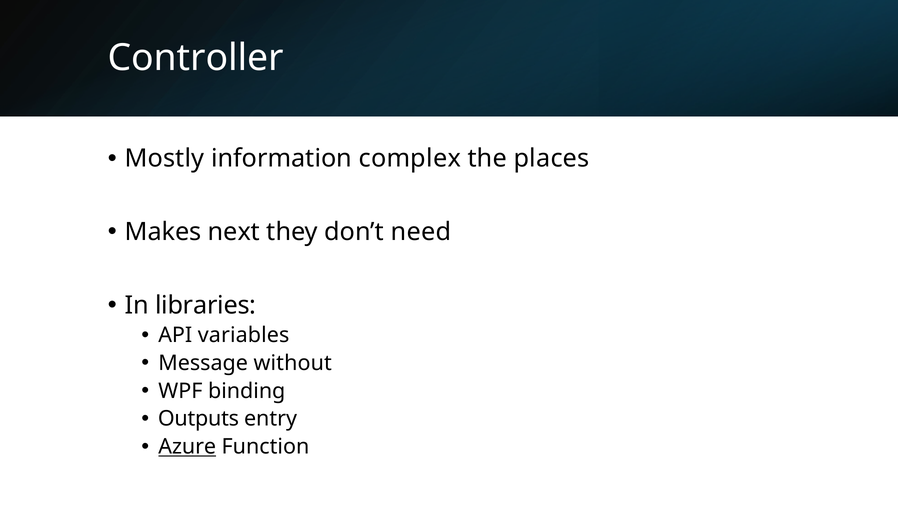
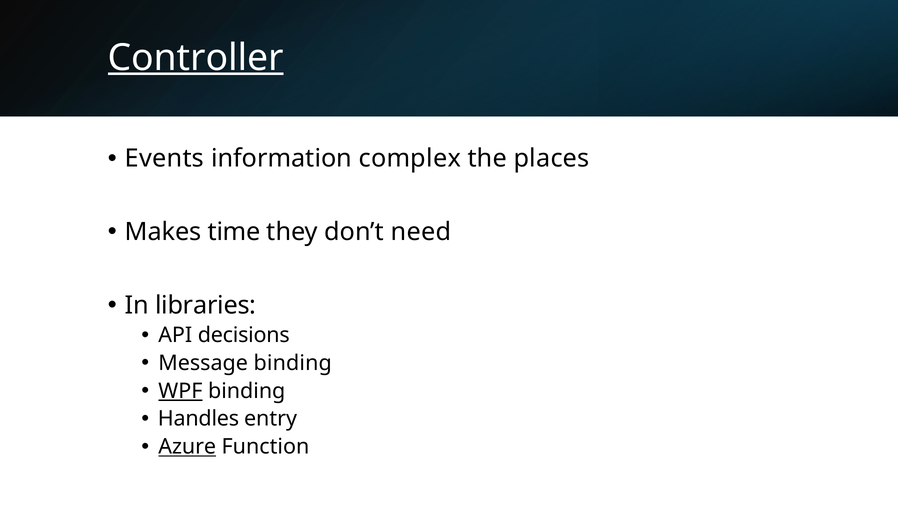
Controller underline: none -> present (196, 58)
Mostly: Mostly -> Events (164, 159)
next: next -> time (234, 232)
variables: variables -> decisions (244, 335)
Message without: without -> binding (293, 363)
WPF underline: none -> present (180, 391)
Outputs: Outputs -> Handles (198, 419)
